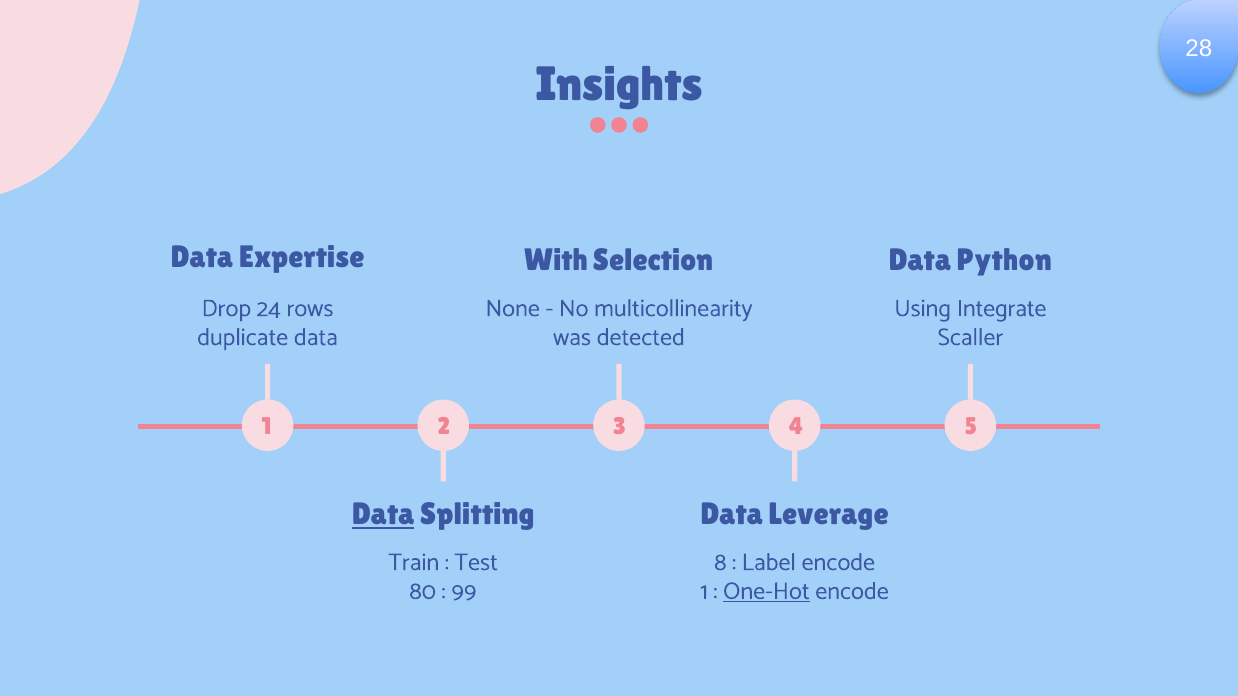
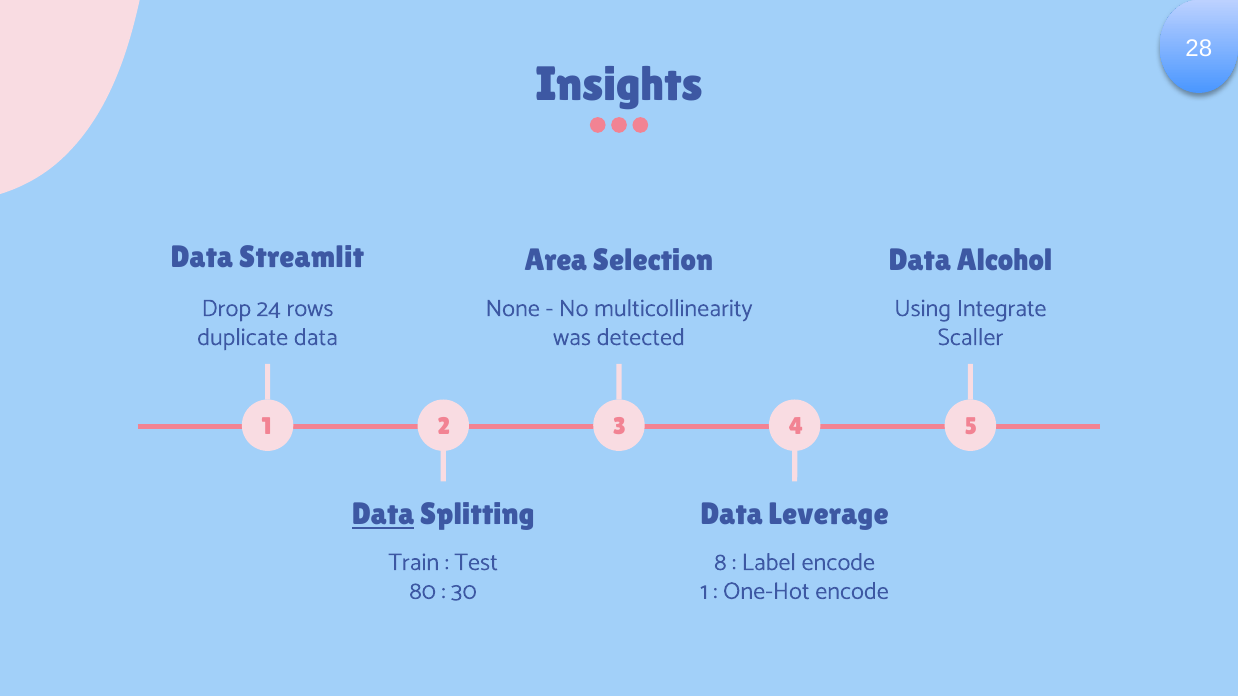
Expertise: Expertise -> Streamlit (301, 257)
With: With -> Area (556, 261)
Python: Python -> Alcohol (1005, 261)
99: 99 -> 30 (464, 591)
One-Hot underline: present -> none (766, 591)
